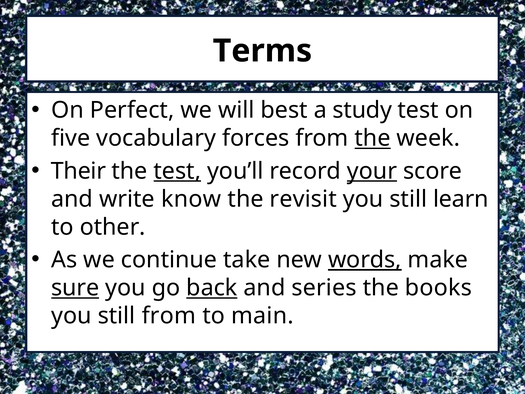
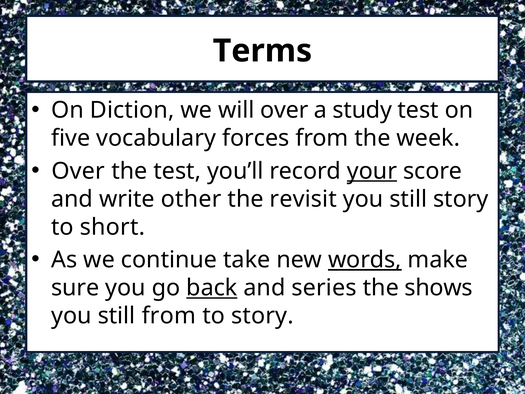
Perfect: Perfect -> Diction (132, 110)
will best: best -> over (284, 110)
the underline: present -> none (373, 138)
Their: Their -> Over (78, 171)
test underline: present -> none (177, 171)
know: know -> other (191, 199)
still learn: learn -> story (461, 199)
other: other -> short (113, 227)
sure underline: present -> none (75, 288)
books: books -> shows (439, 288)
to main: main -> story (262, 316)
